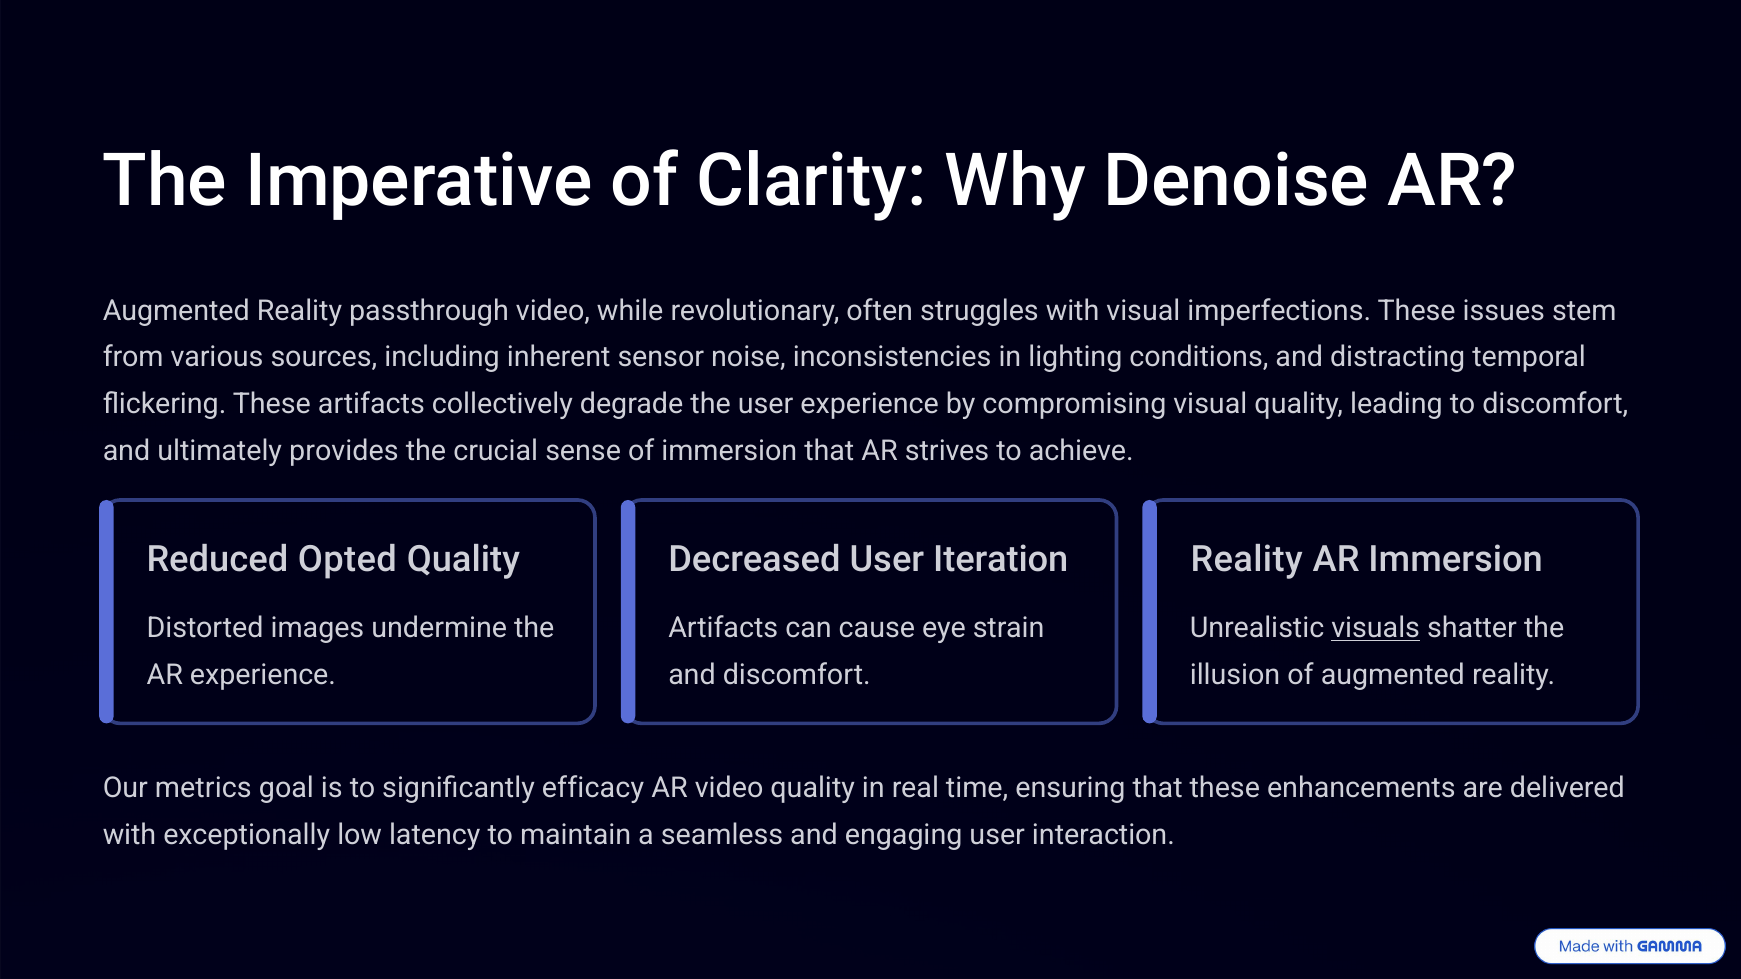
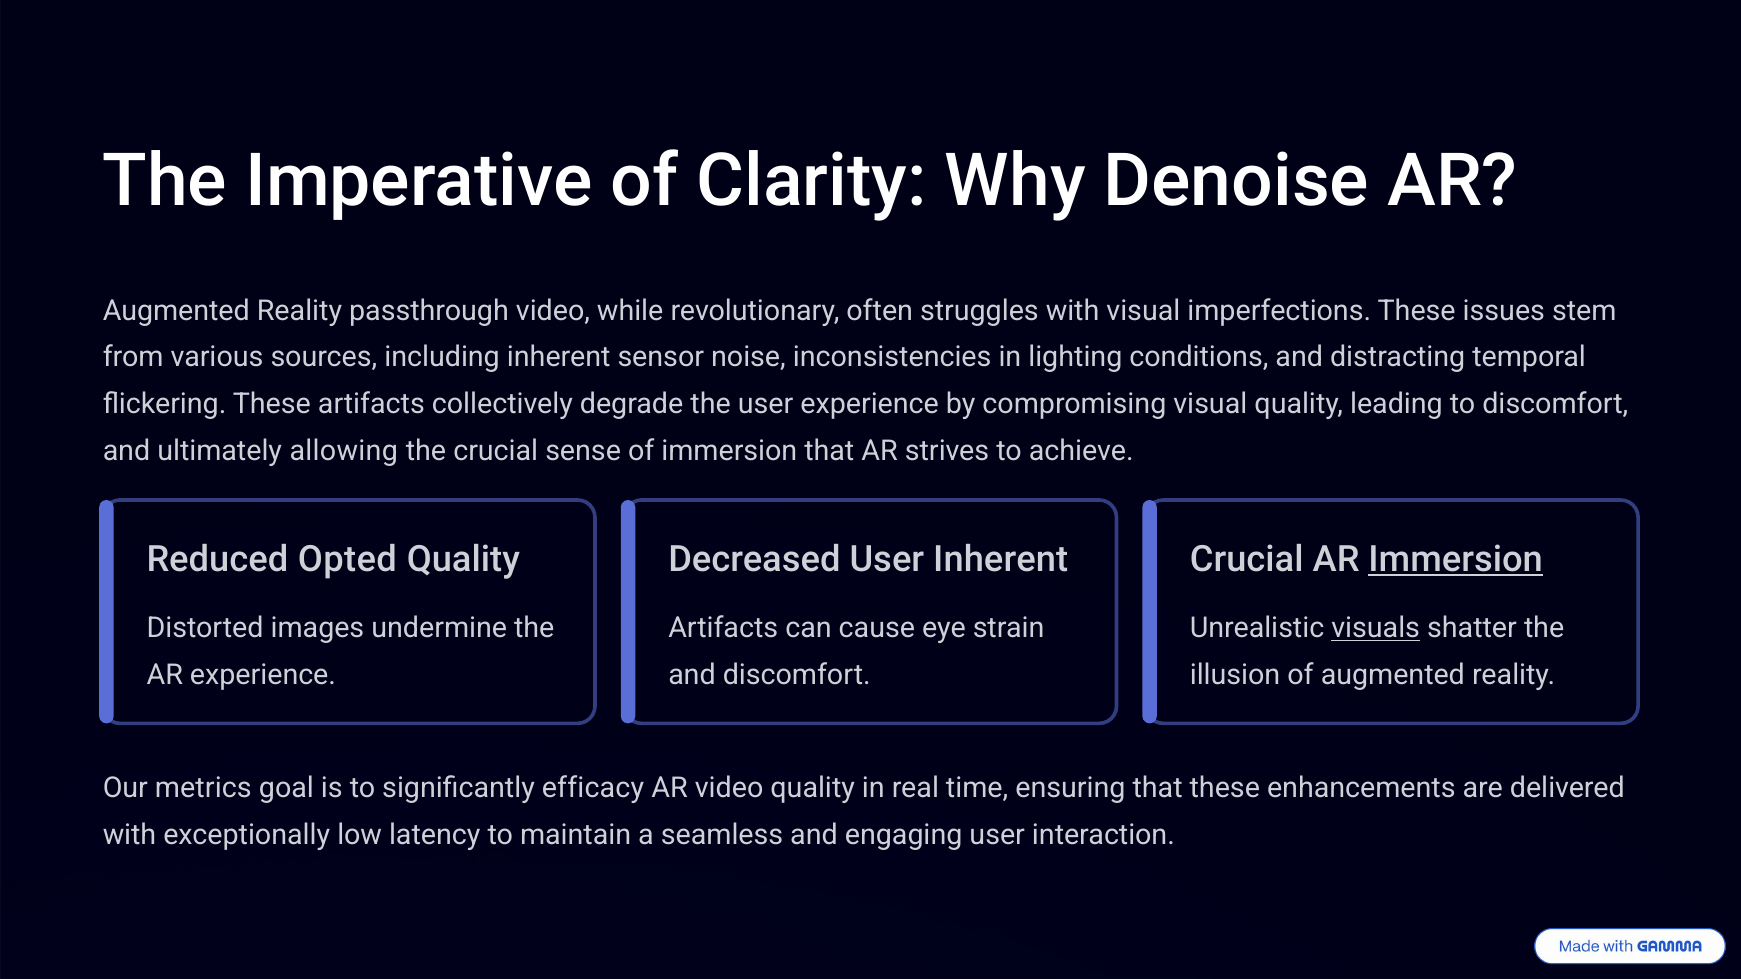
provides: provides -> allowing (344, 451)
User Iteration: Iteration -> Inherent (1001, 559)
Reality: Reality -> Crucial (1247, 559)
Immersion underline: none -> present (1456, 559)
